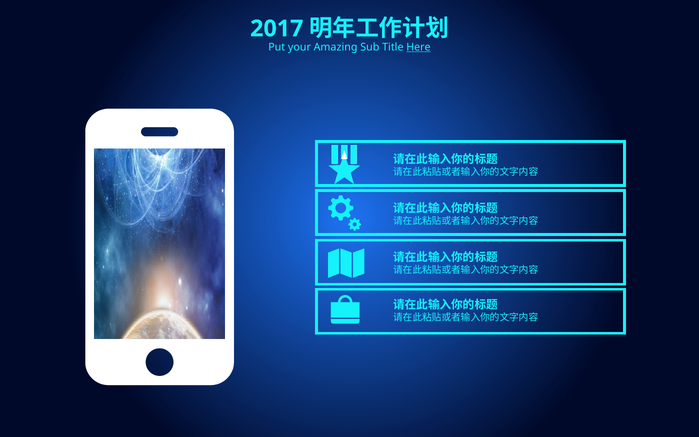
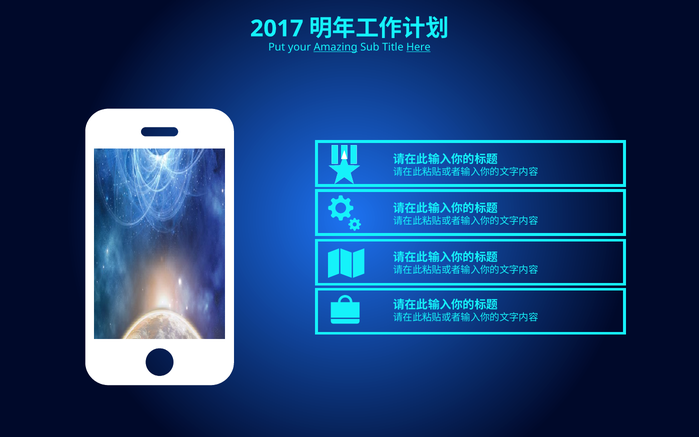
Amazing underline: none -> present (336, 47)
